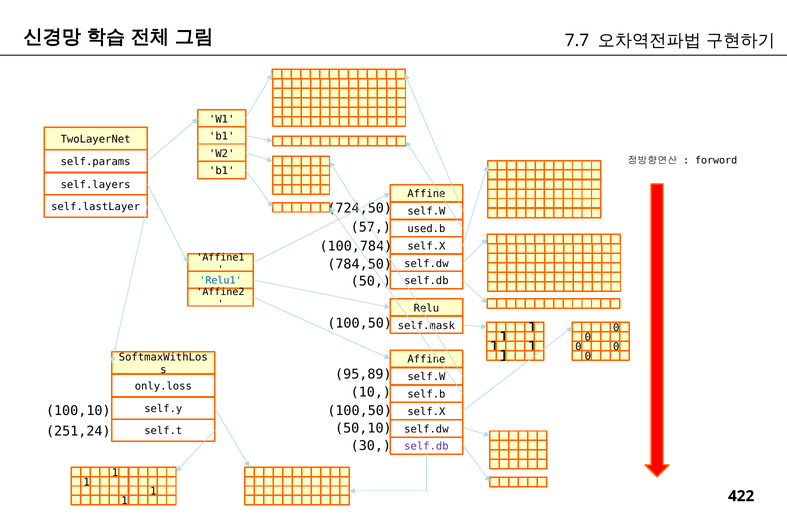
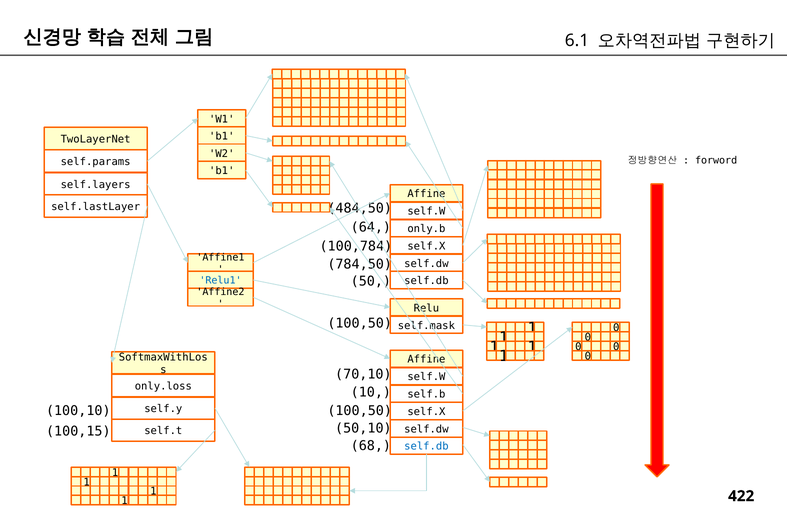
7.7: 7.7 -> 6.1 (577, 40)
724,50: 724,50 -> 484,50 (360, 209)
57: 57 -> 64 (371, 228)
used.b: used.b -> only.b (426, 229)
95,89: 95,89 -> 70,10 (363, 374)
251,24: 251,24 -> 100,15 (78, 431)
30: 30 -> 68 (371, 446)
self.db colour: purple -> blue (426, 446)
